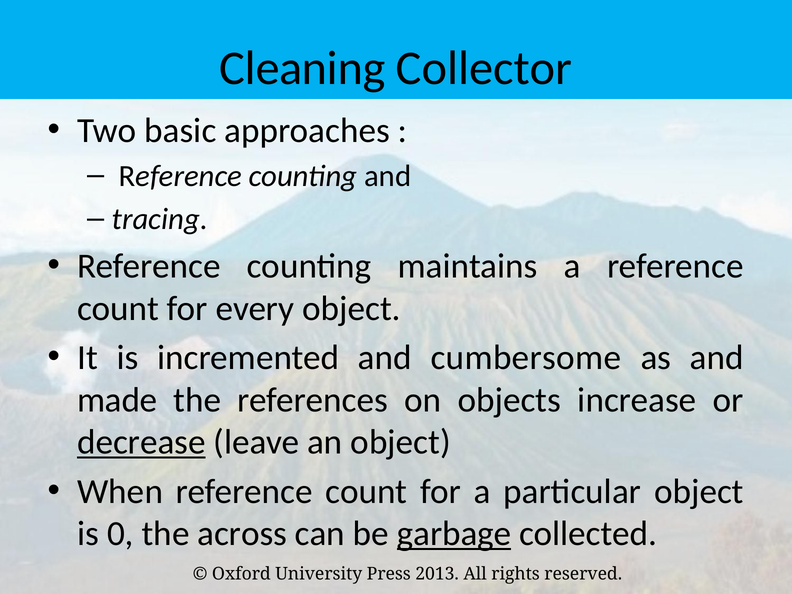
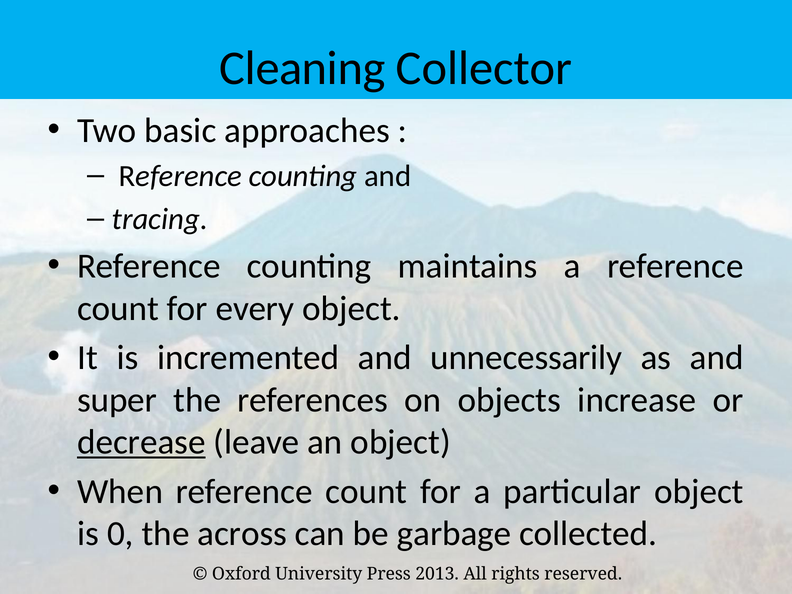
cumbersome: cumbersome -> unnecessarily (526, 358)
made: made -> super (117, 400)
garbage underline: present -> none (454, 534)
